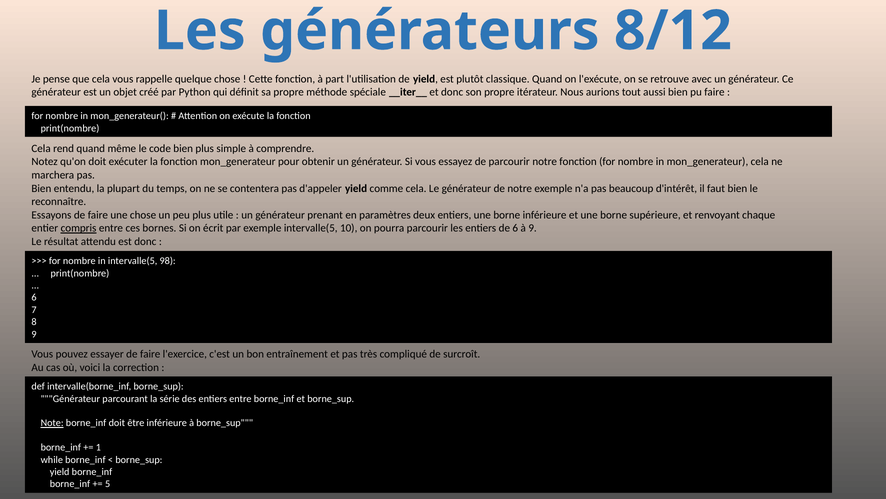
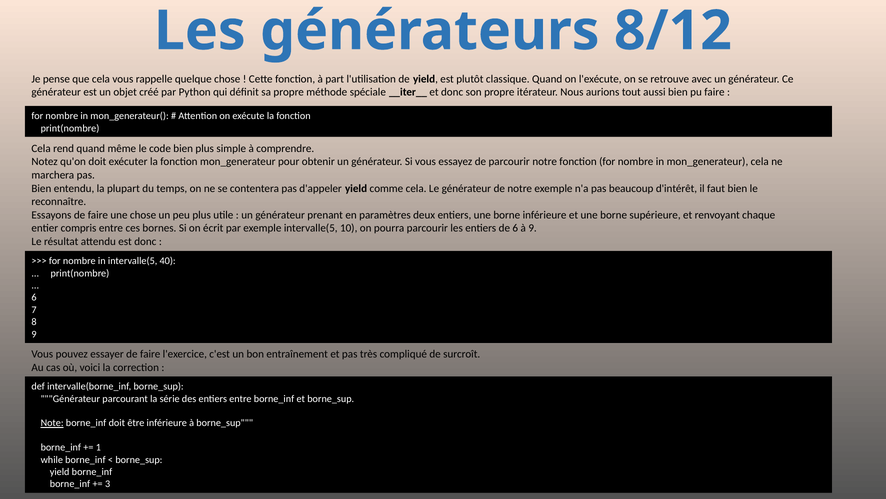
compris underline: present -> none (79, 228)
98: 98 -> 40 (168, 261)
5: 5 -> 3 (108, 484)
